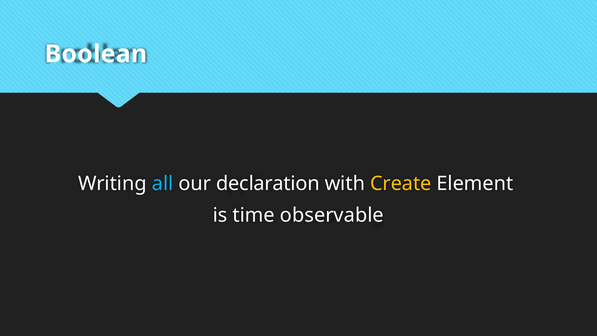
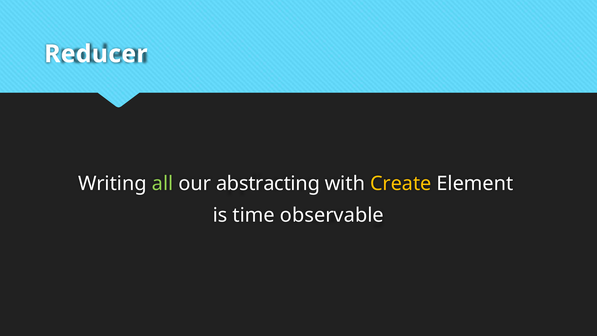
Boolean: Boolean -> Reducer (96, 54)
all colour: light blue -> light green (163, 183)
declaration: declaration -> abstracting (268, 183)
